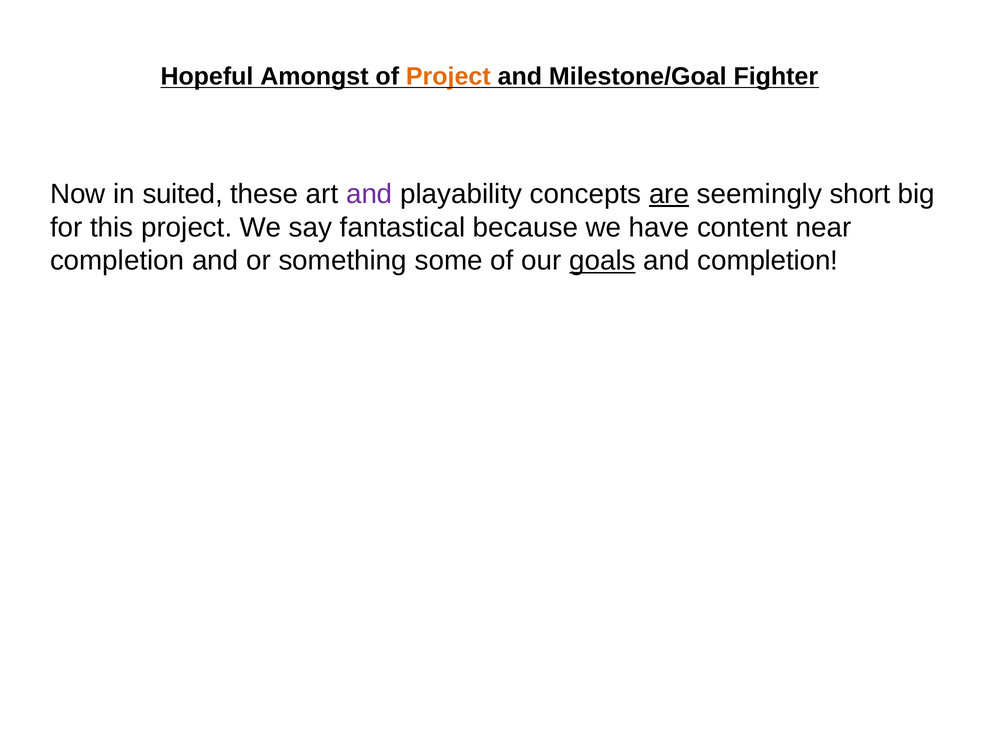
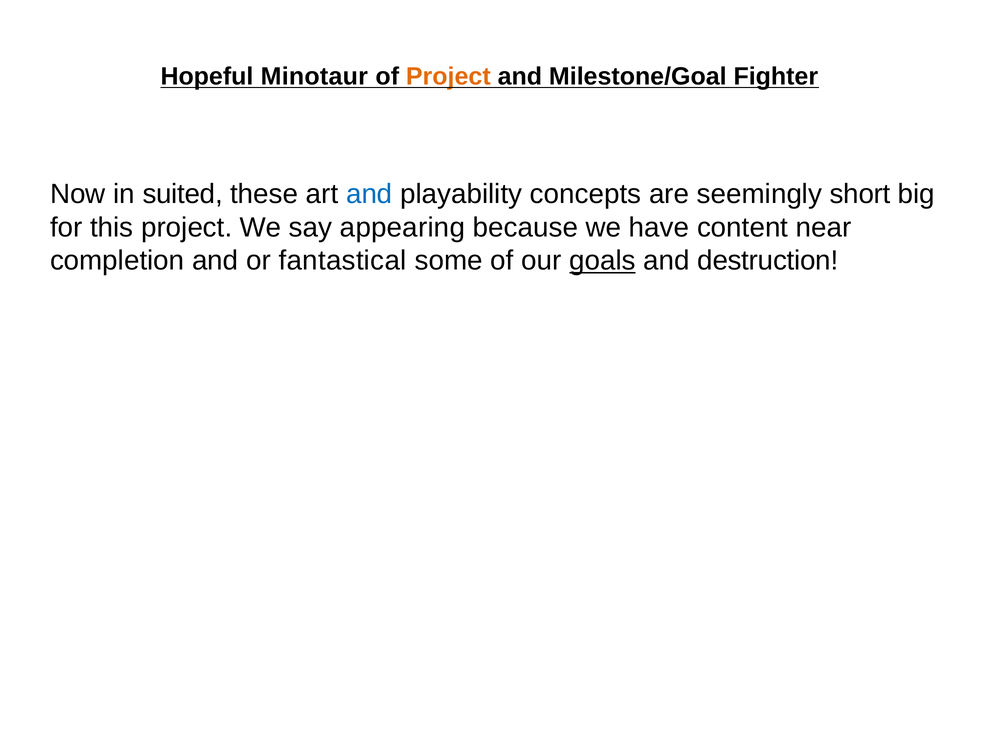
Amongst: Amongst -> Minotaur (314, 76)
and colour: purple -> blue (369, 194)
are underline: present -> none (669, 194)
fantastical: fantastical -> appearing (402, 227)
something: something -> fantastical (343, 261)
and completion: completion -> destruction (768, 261)
